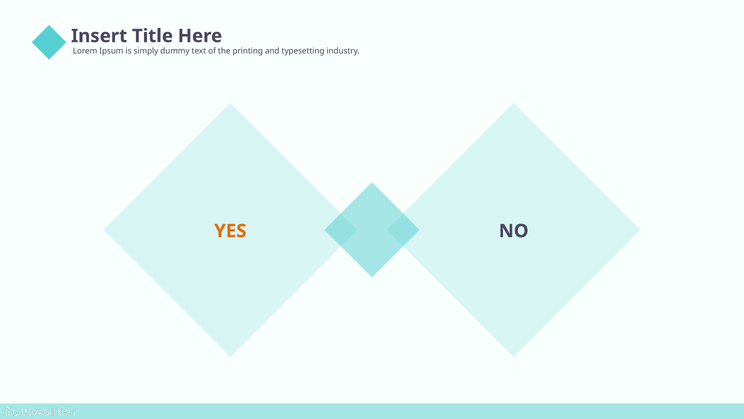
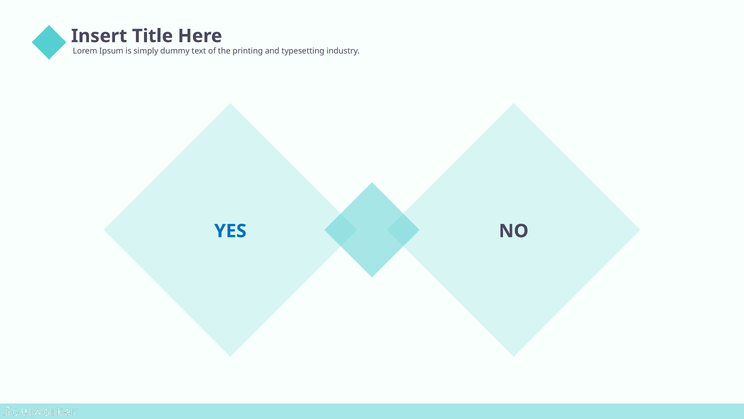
YES colour: orange -> blue (230, 231)
